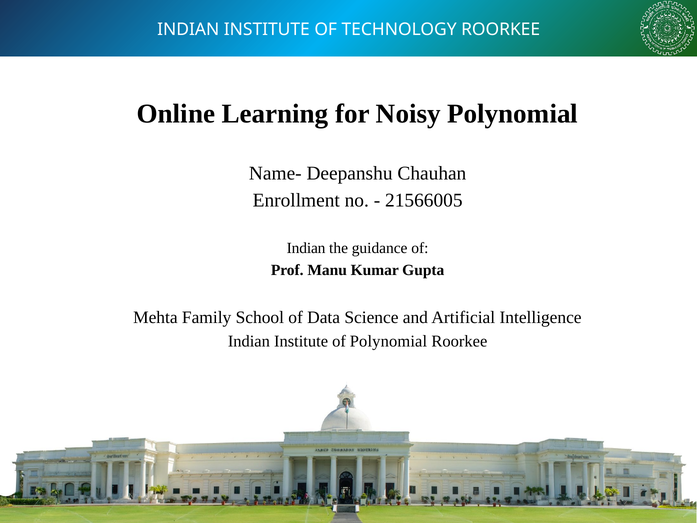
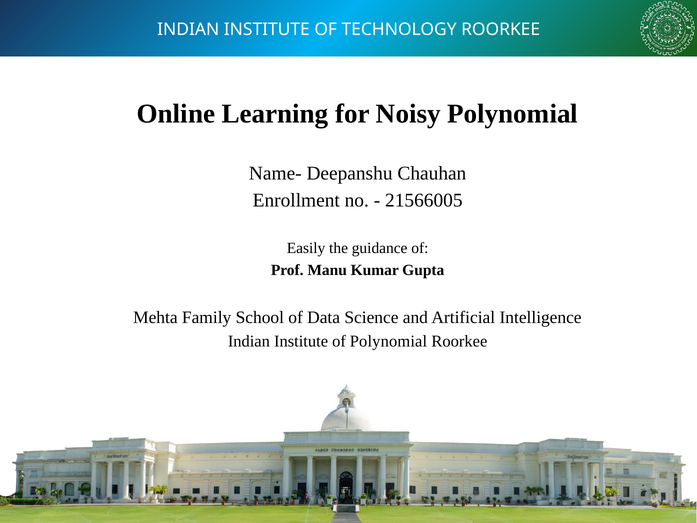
Indian: Indian -> Easily (306, 248)
